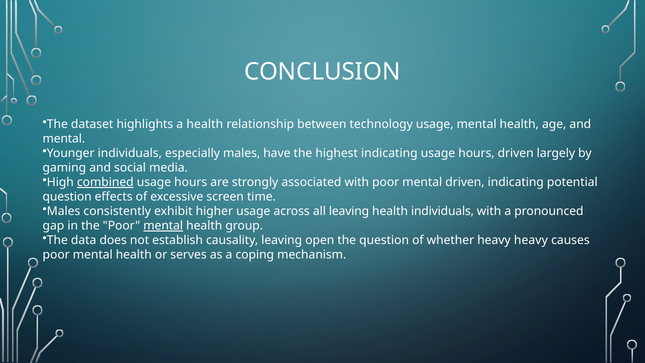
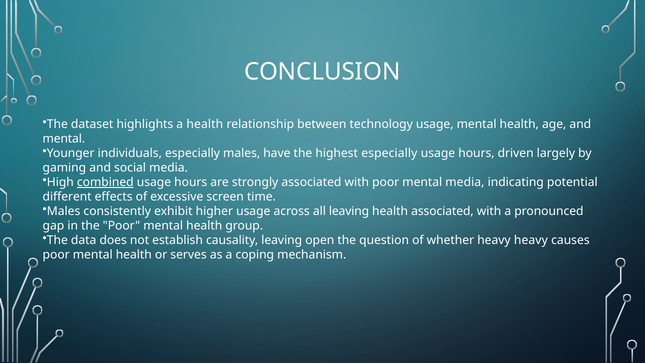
highest indicating: indicating -> especially (389, 153)
mental driven: driven -> media (465, 182)
question: question -> different (67, 197)
health individuals: individuals -> associated (442, 211)
mental underline: present -> none (163, 226)
